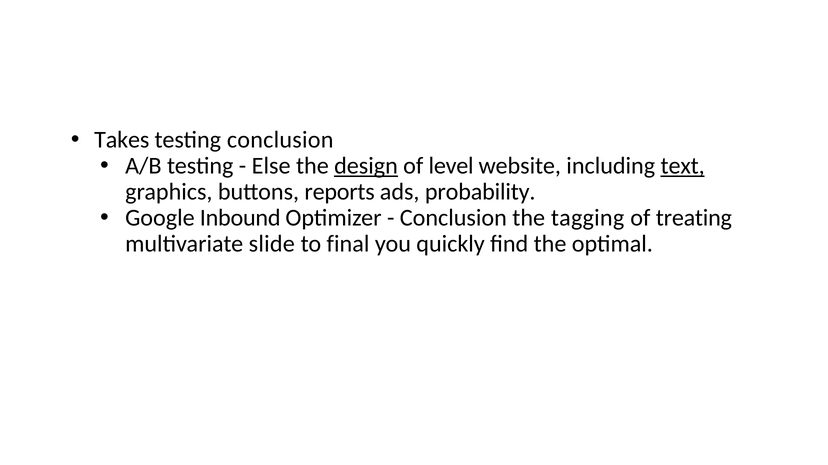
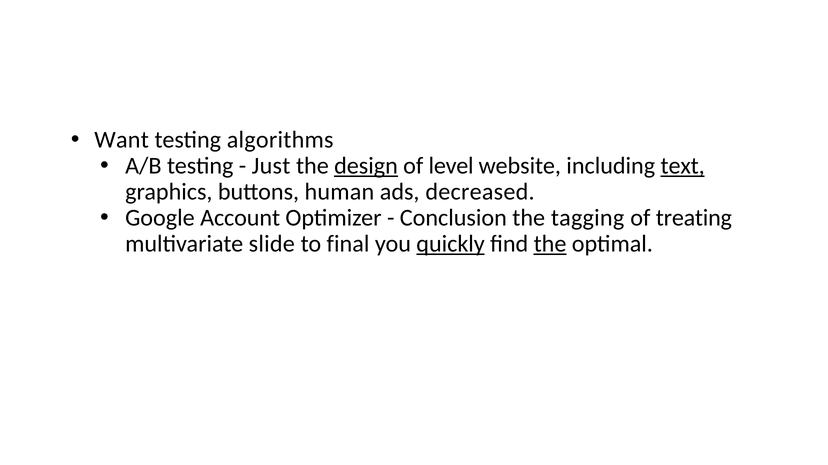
Takes: Takes -> Want (122, 140)
testing conclusion: conclusion -> algorithms (280, 140)
Else: Else -> Just (271, 166)
reports: reports -> human (339, 192)
probability: probability -> decreased (480, 192)
Inbound: Inbound -> Account (240, 218)
quickly underline: none -> present (451, 244)
the underline: none -> present (550, 244)
